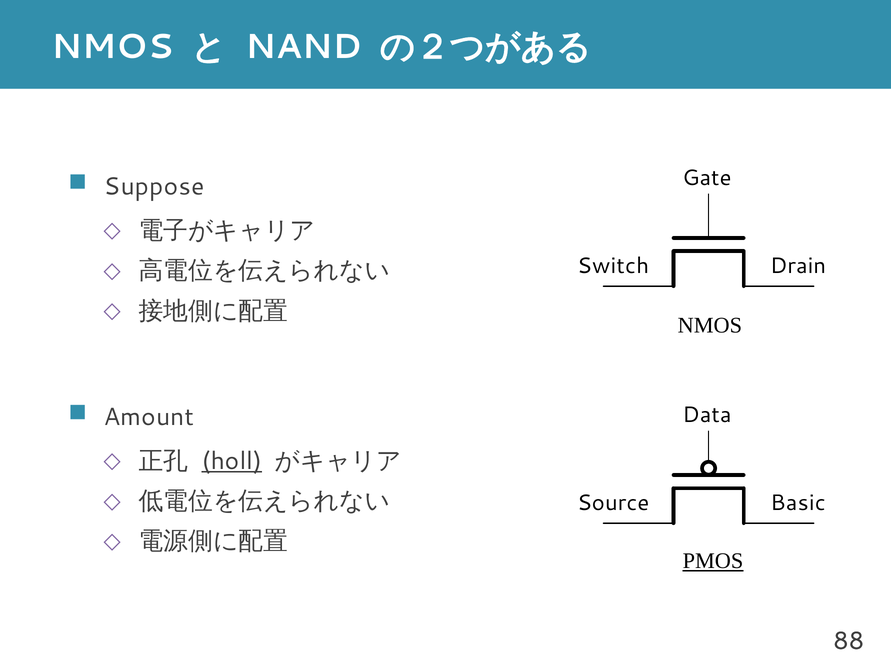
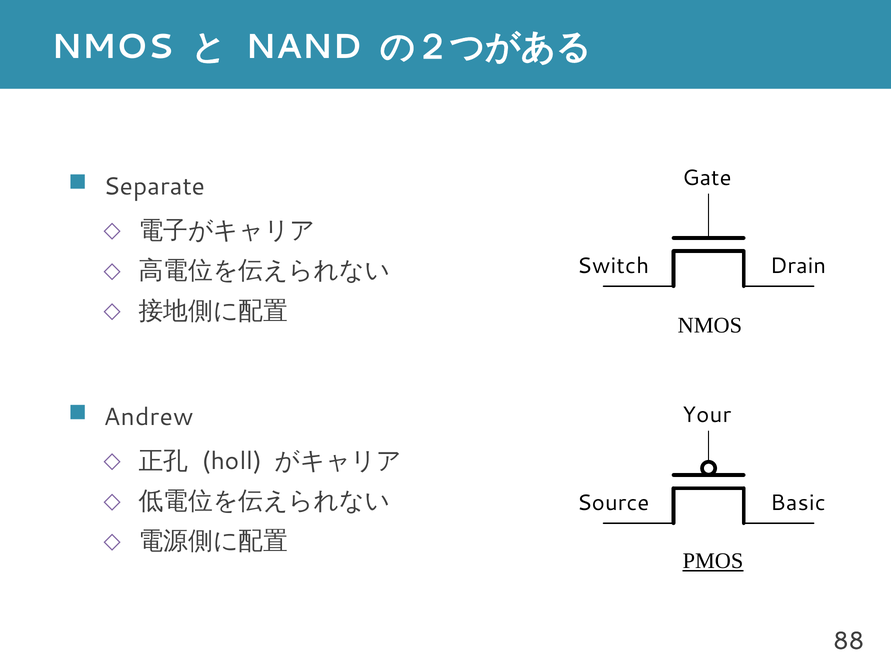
Suppose: Suppose -> Separate (154, 187)
Amount: Amount -> Andrew (149, 417)
Data: Data -> Your (707, 415)
holl underline: present -> none (232, 461)
